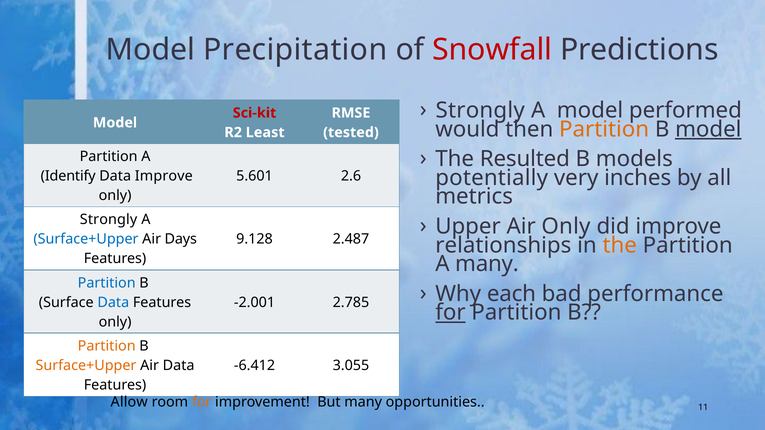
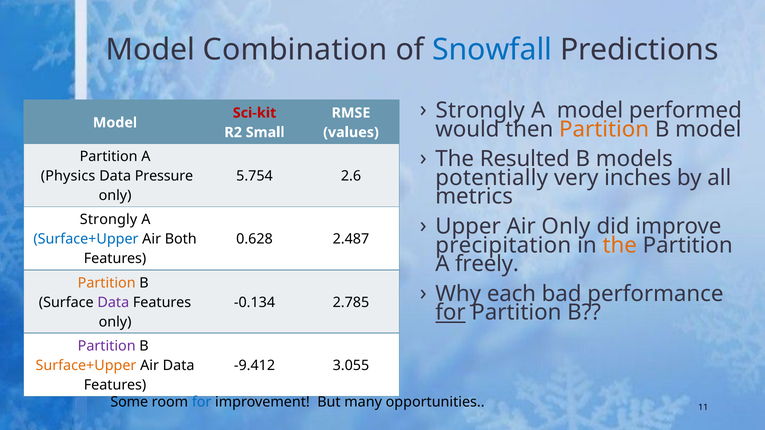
Precipitation: Precipitation -> Combination (295, 50)
Snowfall colour: red -> blue (492, 50)
model underline: present -> none (708, 129)
Least: Least -> Small (265, 133)
tested: tested -> values (351, 133)
Identify: Identify -> Physics (68, 176)
Data Improve: Improve -> Pressure (164, 176)
5.601: 5.601 -> 5.754 (254, 176)
Days: Days -> Both (181, 239)
9.128: 9.128 -> 0.628 (254, 239)
relationships: relationships -> precipitation (503, 245)
A many: many -> freely (487, 264)
Partition colour: blue -> orange (107, 283)
Data colour: blue -> purple (113, 303)
-2.001: -2.001 -> -0.134 (255, 303)
Partition colour: orange -> purple (107, 346)
-6.412: -6.412 -> -9.412 (255, 366)
Allow: Allow -> Some (129, 402)
for colour: orange -> blue (202, 402)
